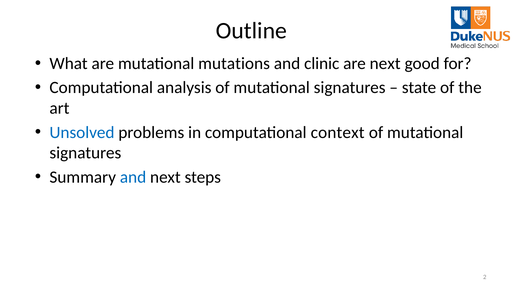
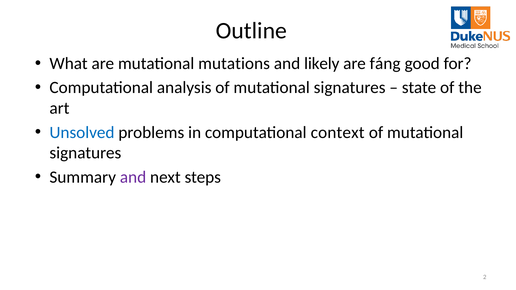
clinic: clinic -> likely (322, 64)
are next: next -> fáng (385, 64)
and colour: blue -> purple (133, 177)
